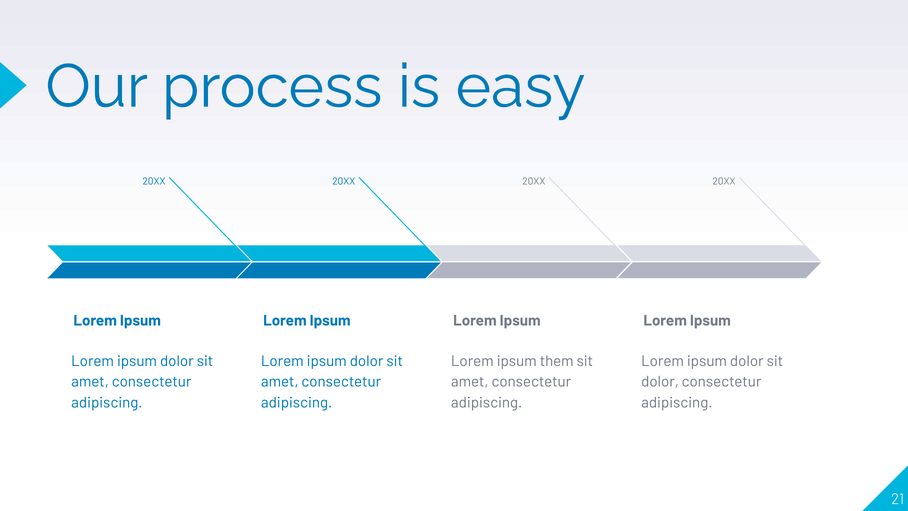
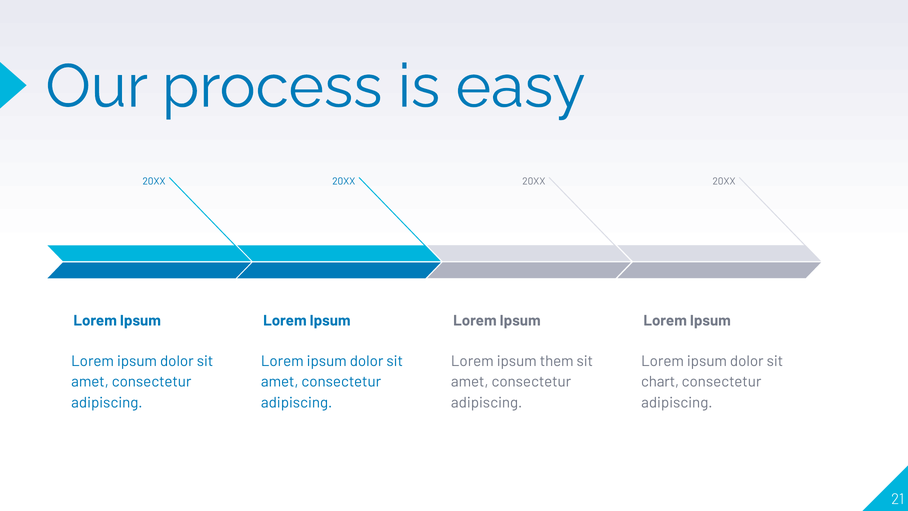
dolor: dolor -> chart (660, 382)
